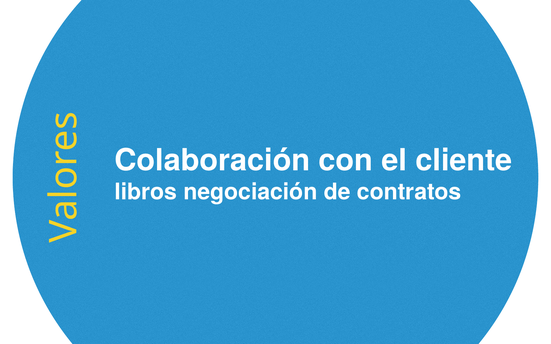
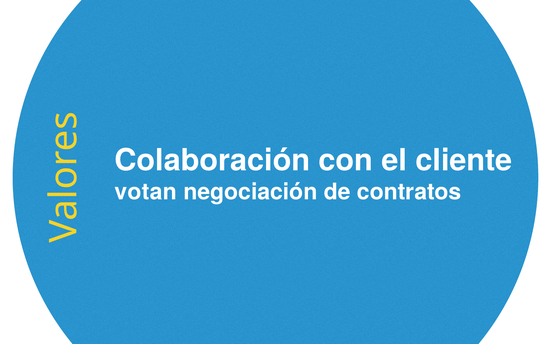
libros: libros -> votan (146, 192)
